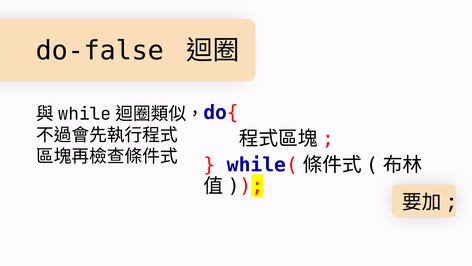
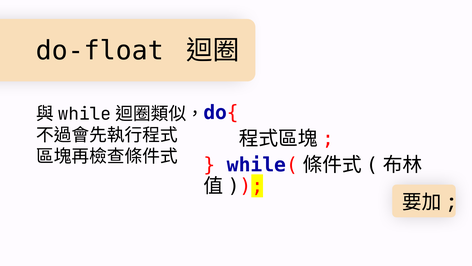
do-false: do-false -> do-float (100, 51)
